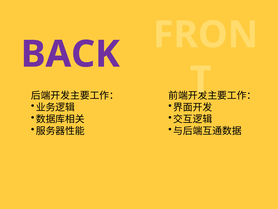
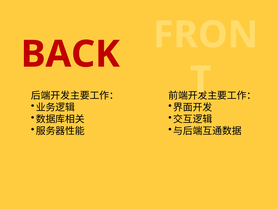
BACK colour: purple -> red (70, 54)
